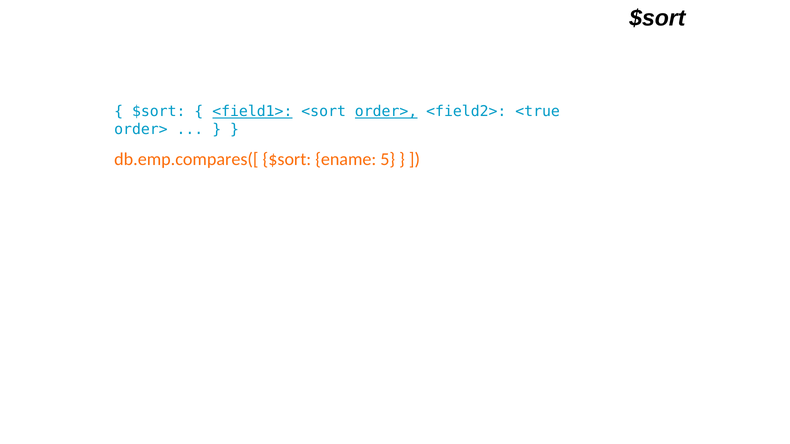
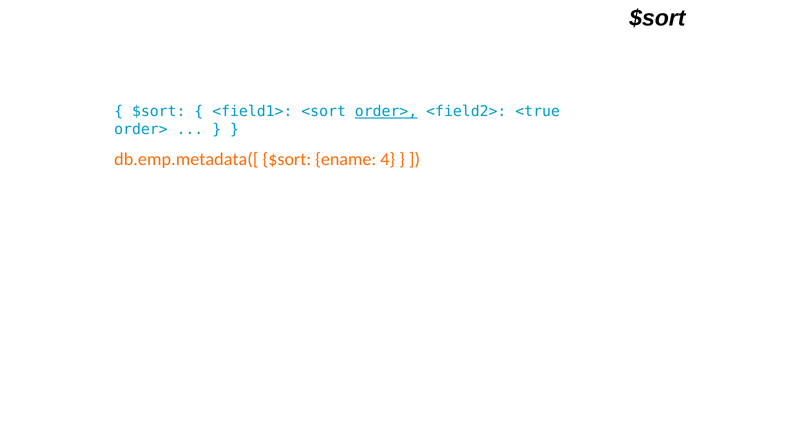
<field1> underline: present -> none (252, 112)
db.emp.compares([: db.emp.compares([ -> db.emp.metadata([ (186, 160)
5: 5 -> 4 (388, 160)
